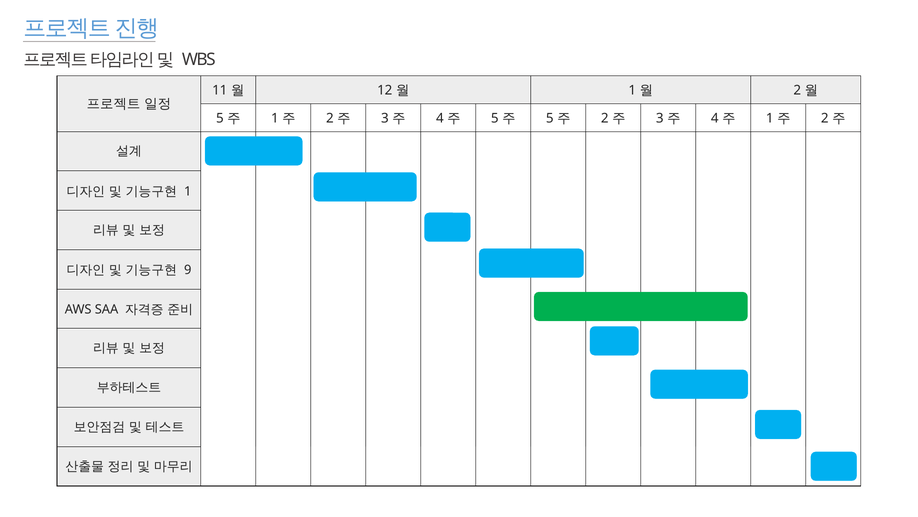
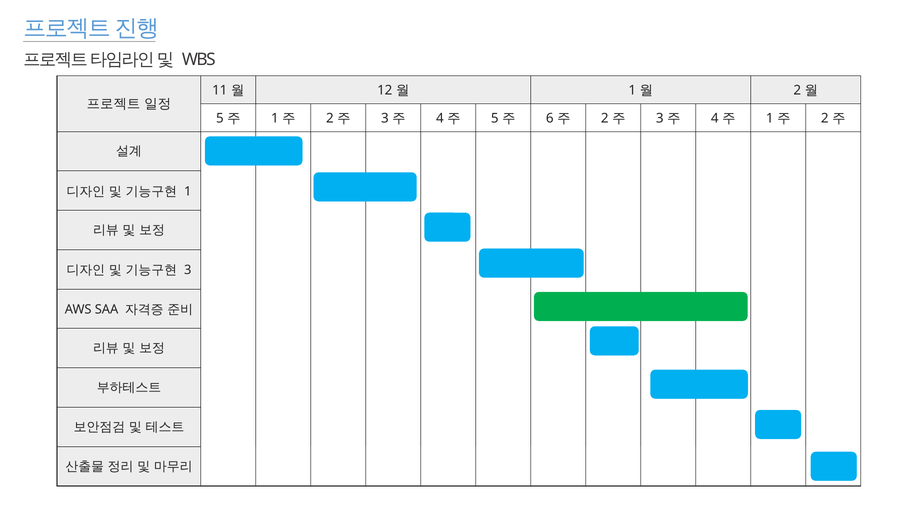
5: 5 -> 6 (550, 118)
9: 9 -> 3 (188, 270)
